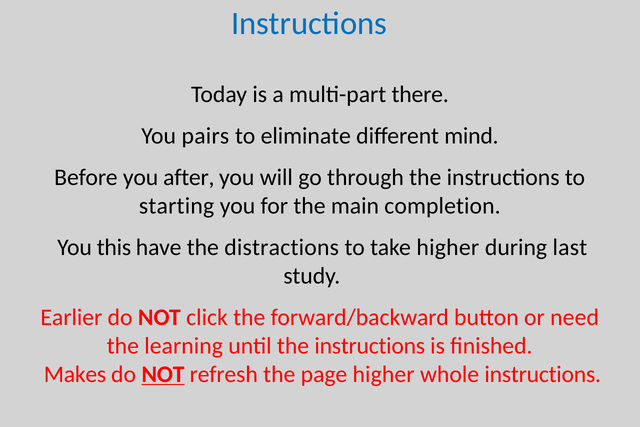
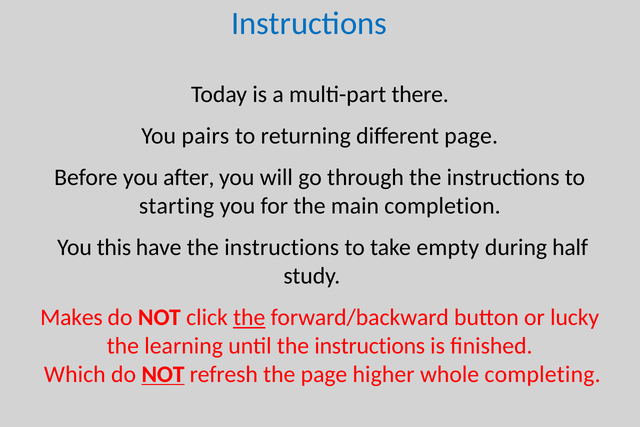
eliminate: eliminate -> returning (306, 136)
different mind: mind -> page (471, 136)
have the distractions: distractions -> instructions (282, 247)
take higher: higher -> empty (448, 247)
last: last -> half (570, 247)
Earlier: Earlier -> Makes (71, 317)
the underline: none -> present (249, 317)
need: need -> lucky (575, 317)
Makes: Makes -> Which (75, 374)
whole instructions: instructions -> completing (543, 374)
